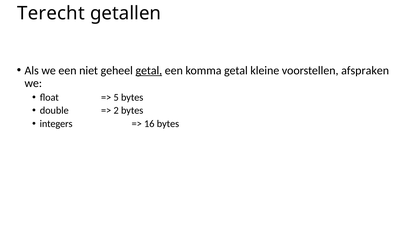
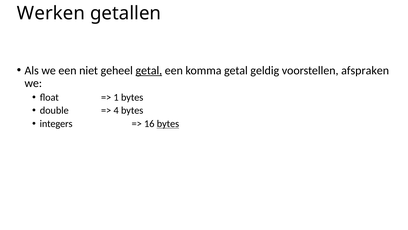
Terecht: Terecht -> Werken (51, 13)
kleine: kleine -> geldig (265, 70)
5: 5 -> 1 (116, 97)
2: 2 -> 4 (116, 110)
bytes underline: none -> present (168, 123)
